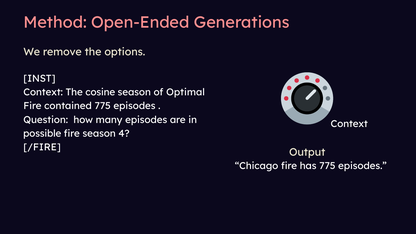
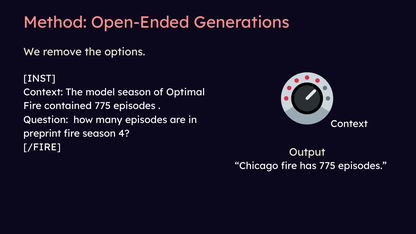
cosine: cosine -> model (100, 92)
possible: possible -> preprint (42, 134)
